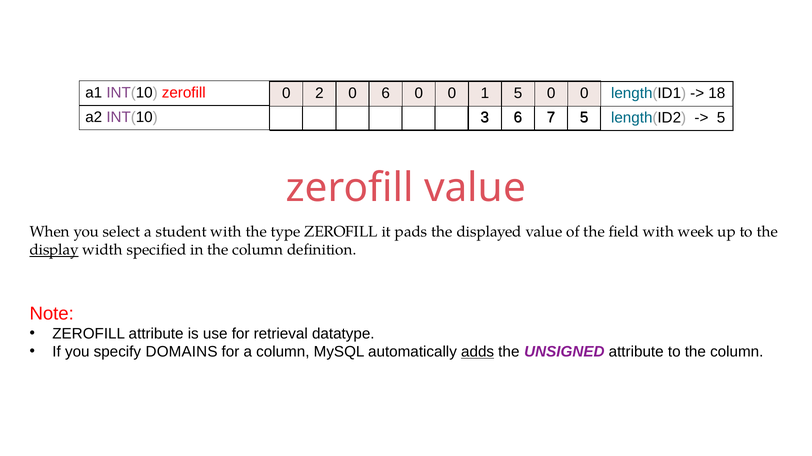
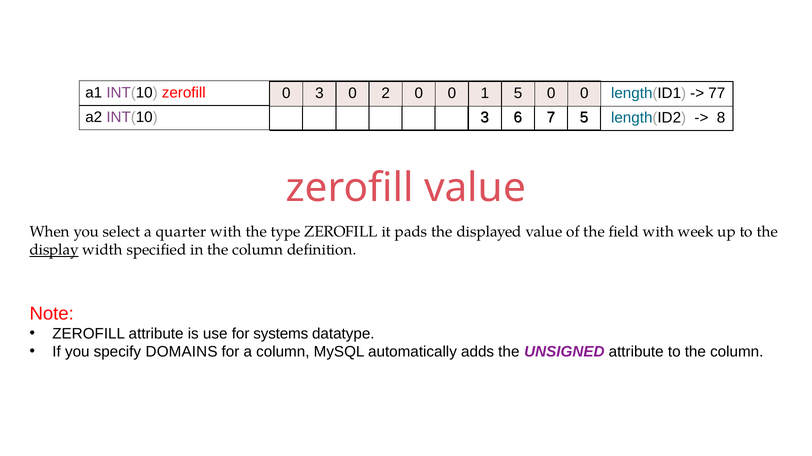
0 2: 2 -> 3 (319, 93)
0 6: 6 -> 2 (386, 93)
18: 18 -> 77 (717, 93)
5: 5 -> 8 (721, 118)
student: student -> quarter (181, 232)
retrieval: retrieval -> systems (281, 334)
adds underline: present -> none (478, 352)
